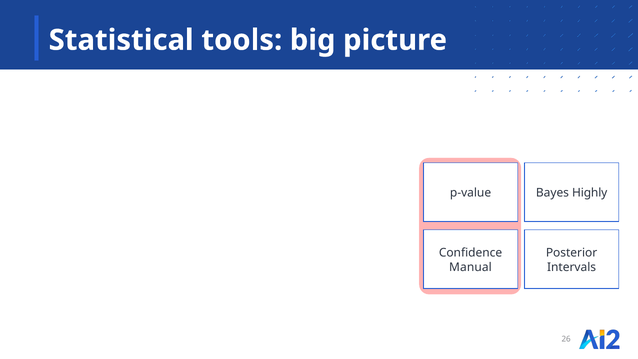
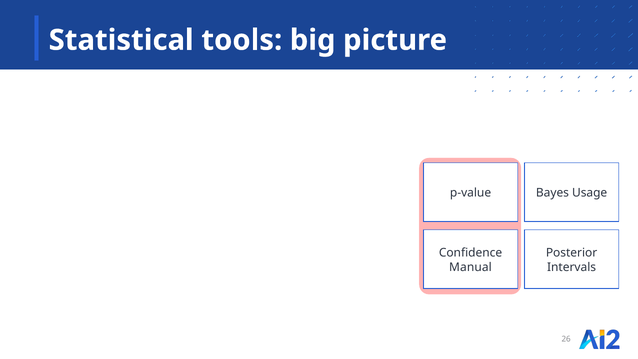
Highly: Highly -> Usage (590, 193)
